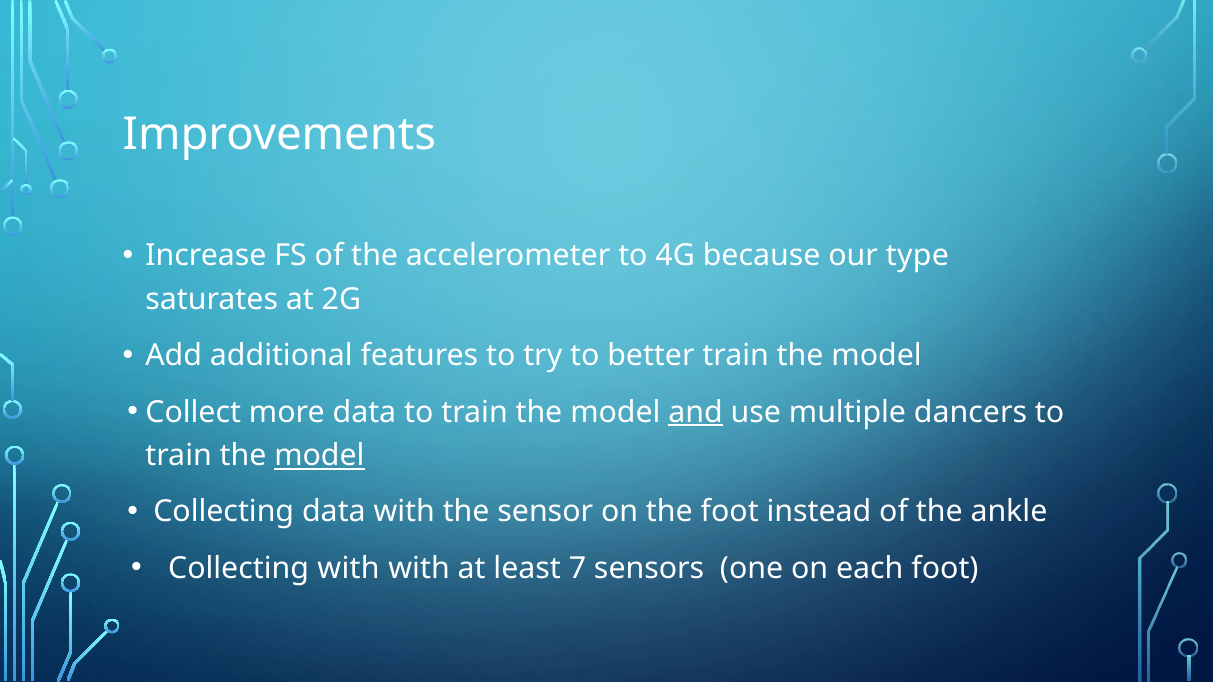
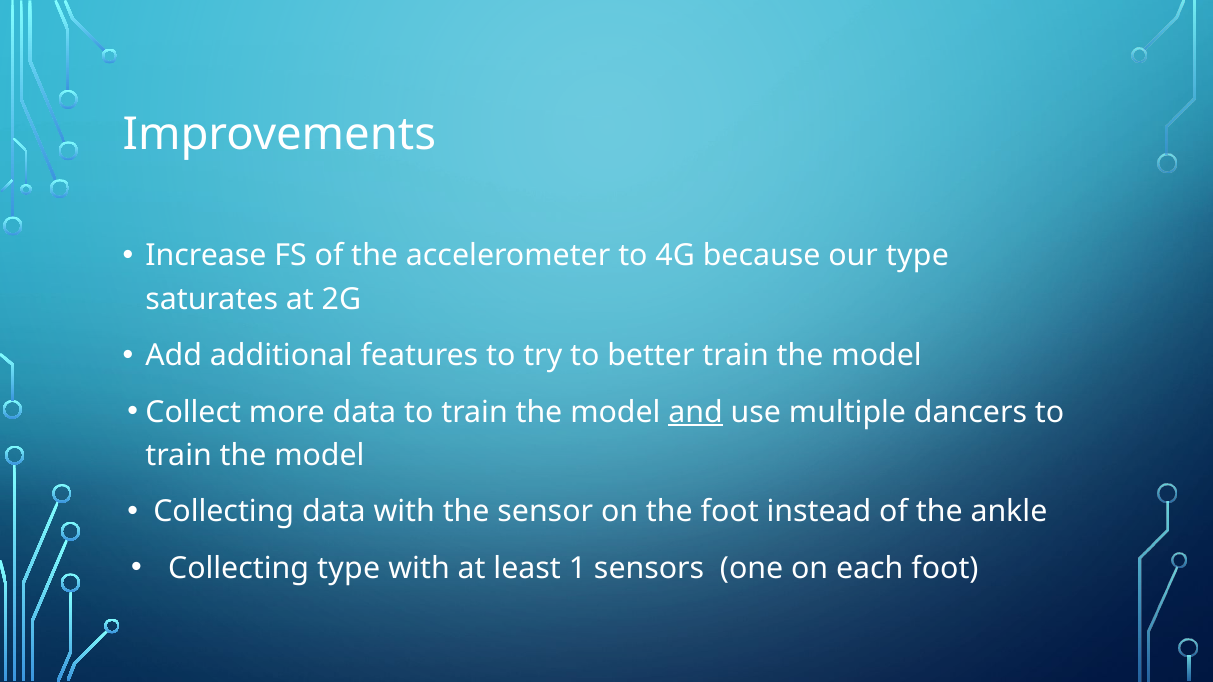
model underline: present -> none (319, 456)
Collecting with: with -> type (349, 568)
7: 7 -> 1 (577, 568)
